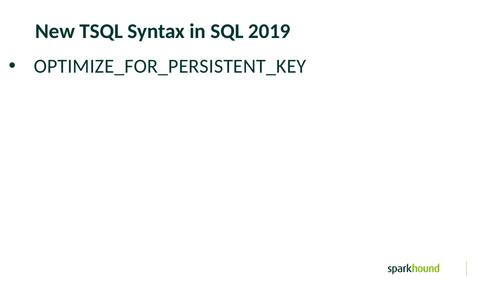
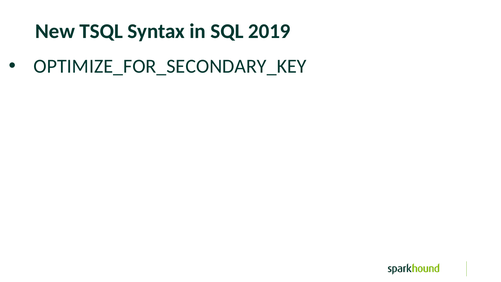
OPTIMIZE_FOR_PERSISTENT_KEY: OPTIMIZE_FOR_PERSISTENT_KEY -> OPTIMIZE_FOR_SECONDARY_KEY (170, 66)
